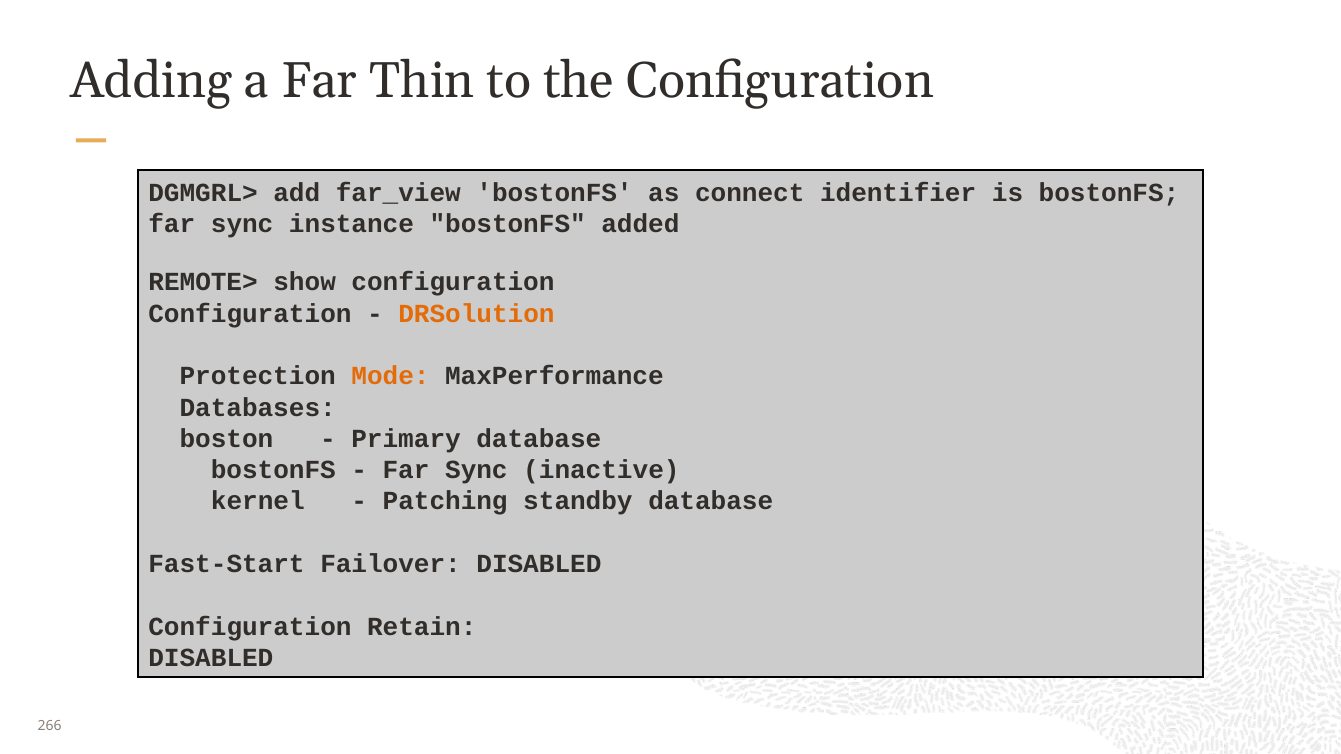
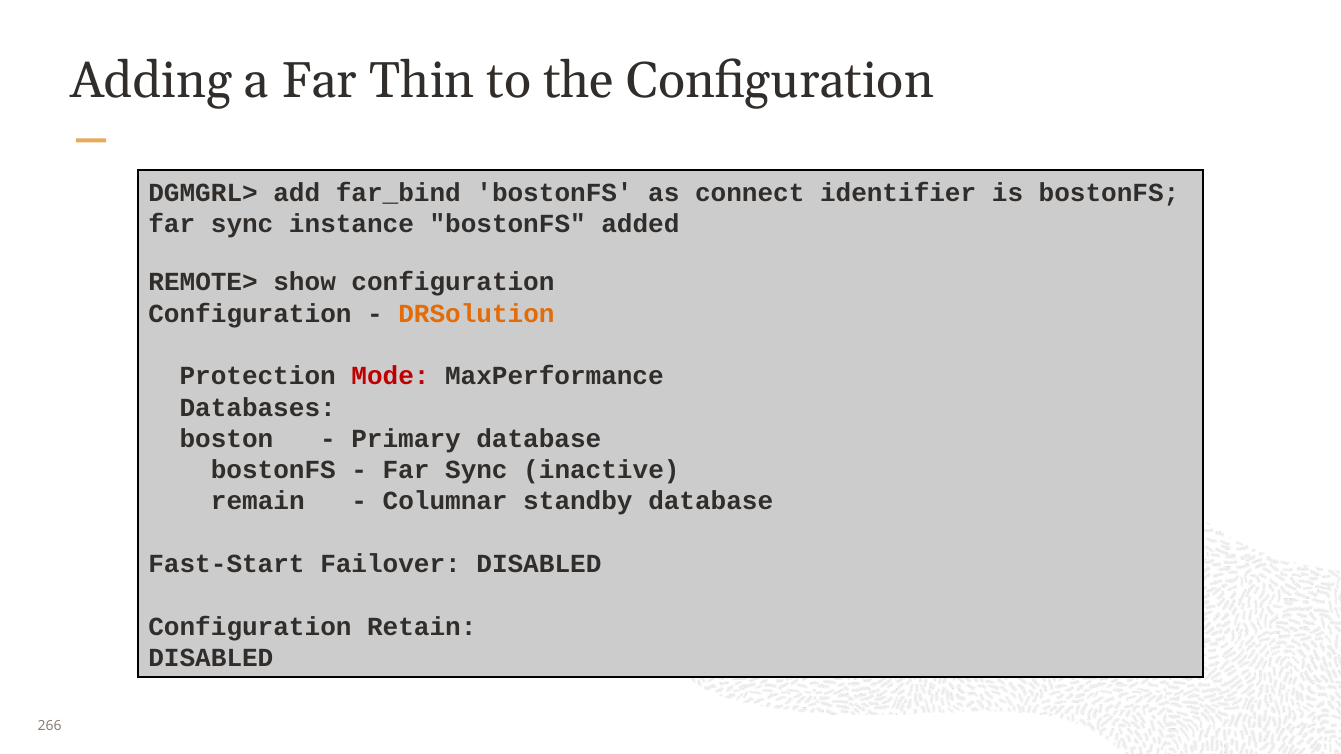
far_view: far_view -> far_bind (398, 193)
Mode colour: orange -> red (390, 376)
kernel: kernel -> remain (258, 502)
Patching: Patching -> Columnar (445, 502)
